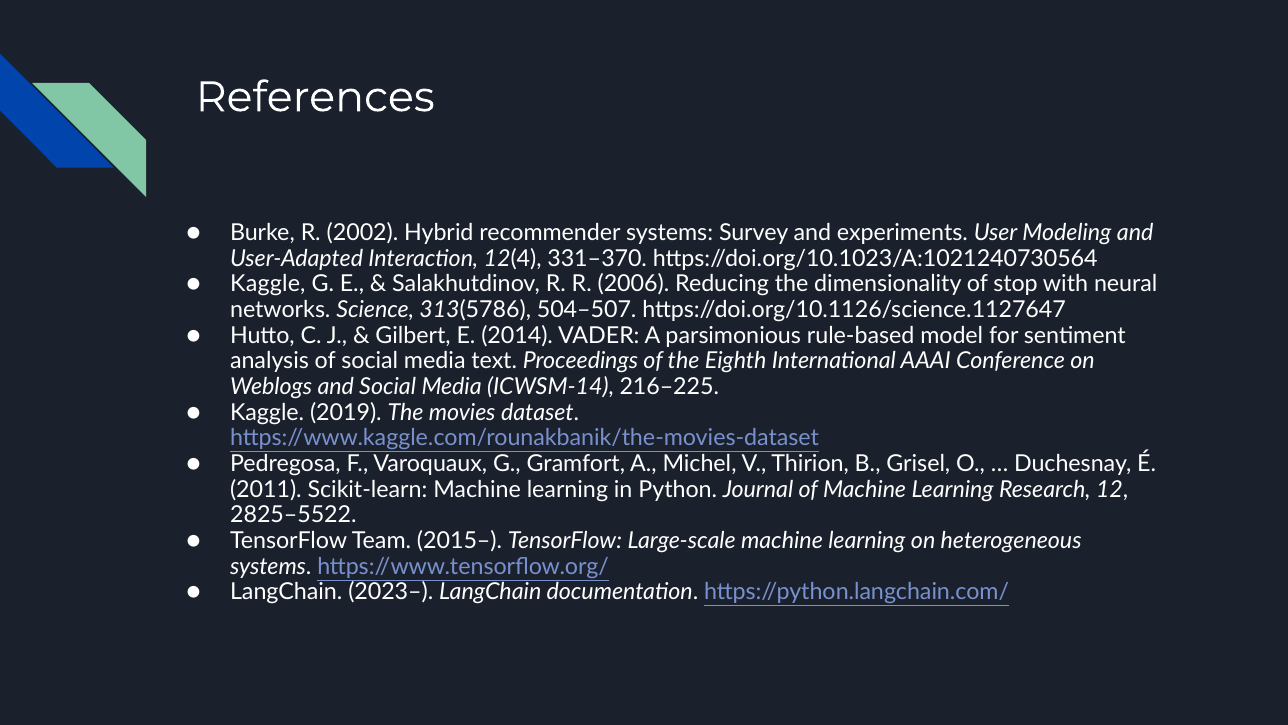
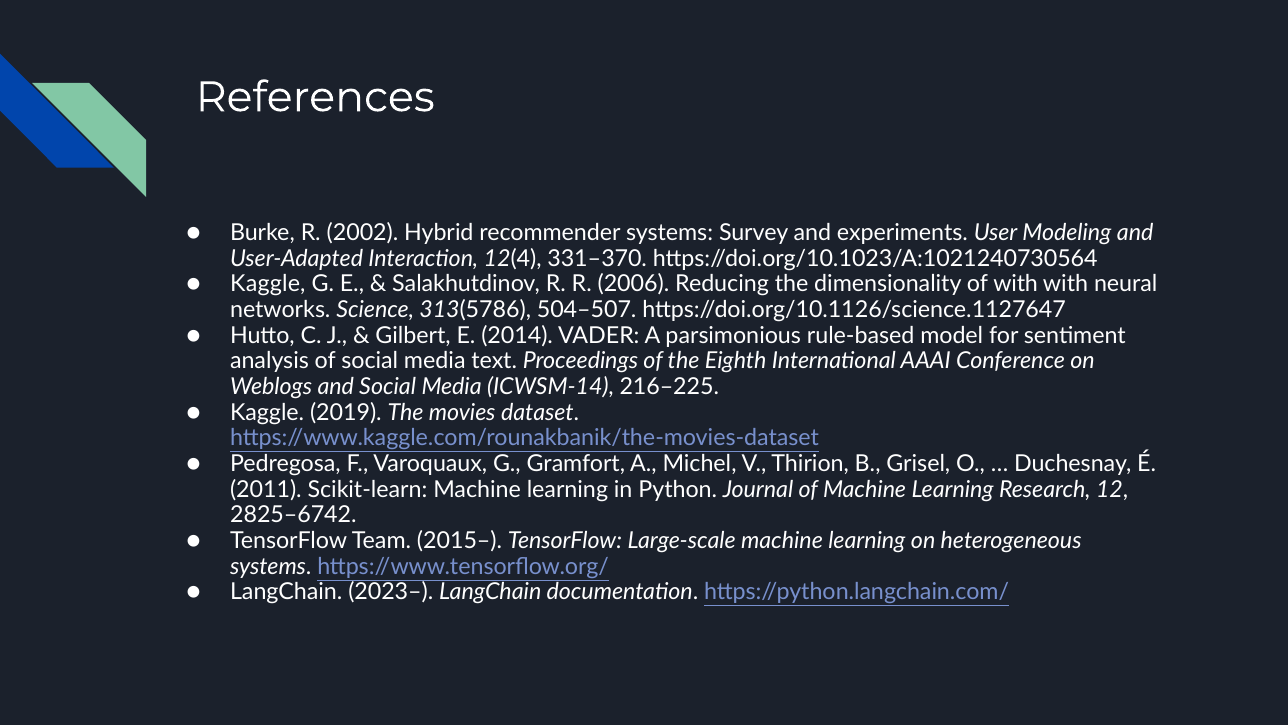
of stop: stop -> with (1016, 284)
2825–5522: 2825–5522 -> 2825–6742 (293, 515)
